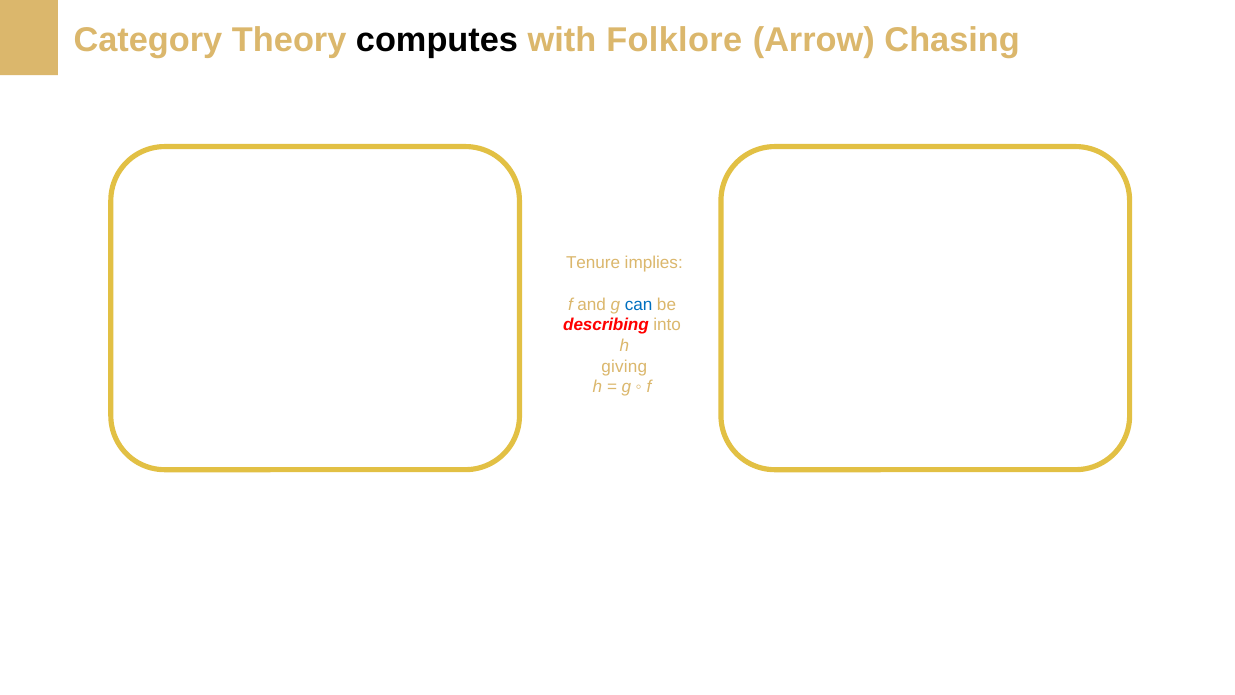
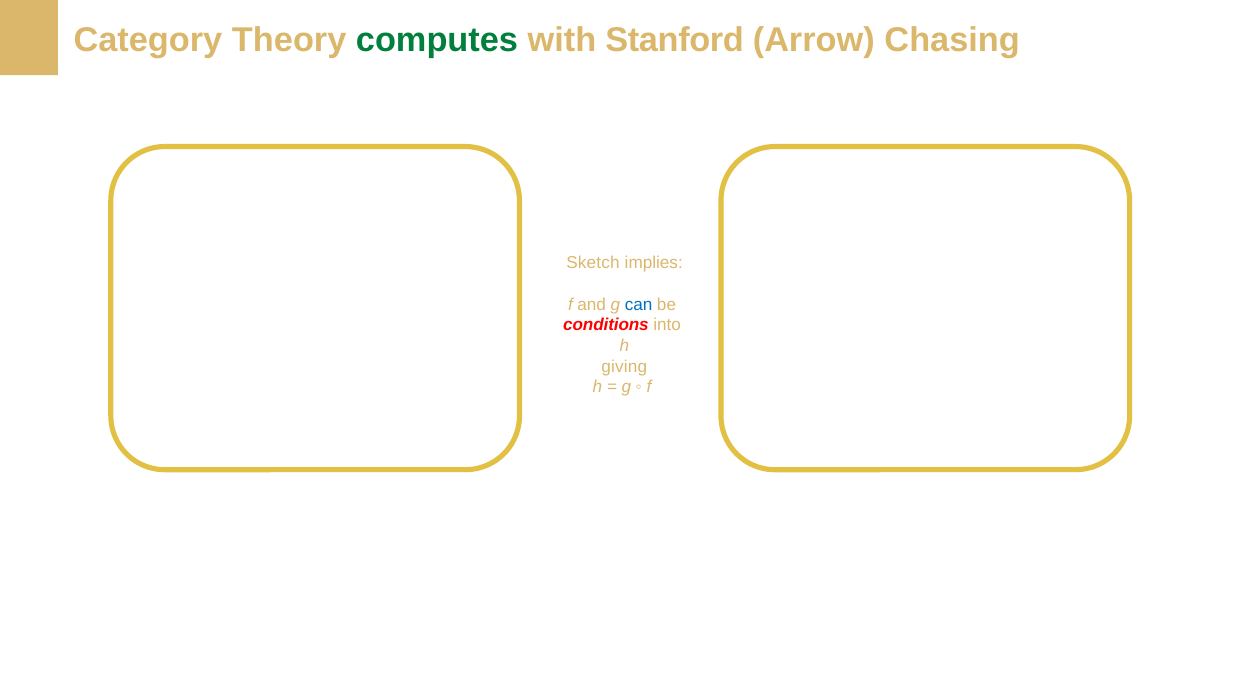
computes colour: black -> green (437, 40)
Folklore: Folklore -> Stanford (675, 40)
Tenure: Tenure -> Sketch (593, 263)
describing: describing -> conditions (606, 325)
